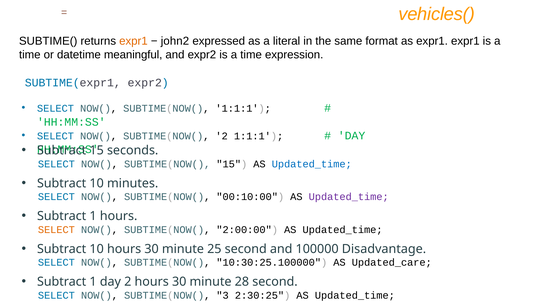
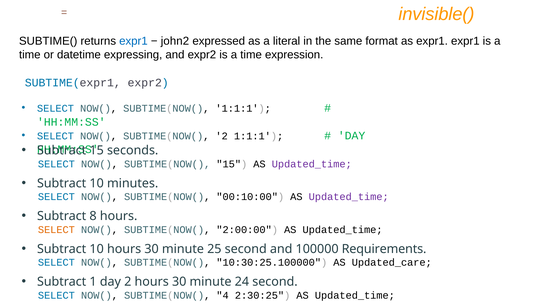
vehicles(: vehicles( -> invisible( (437, 14)
expr1 colour: orange -> blue (133, 41)
meaningful: meaningful -> expressing (133, 55)
Updated_time colour: blue -> purple (312, 164)
1: 1 -> 8 (93, 216)
Disadvantage: Disadvantage -> Requirements (384, 249)
28: 28 -> 24 (242, 282)
3: 3 -> 4 (223, 295)
